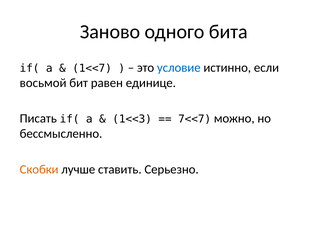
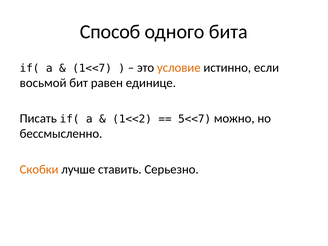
Заново: Заново -> Способ (110, 32)
условие colour: blue -> orange (179, 68)
1<<3: 1<<3 -> 1<<2 (132, 119)
7<<7: 7<<7 -> 5<<7 (195, 119)
